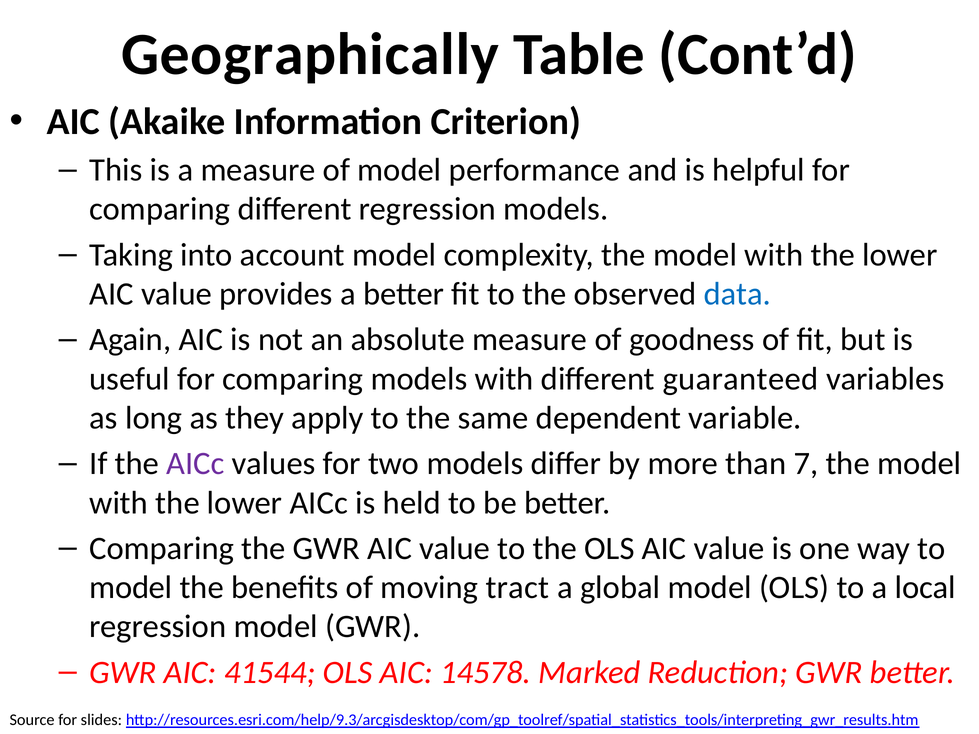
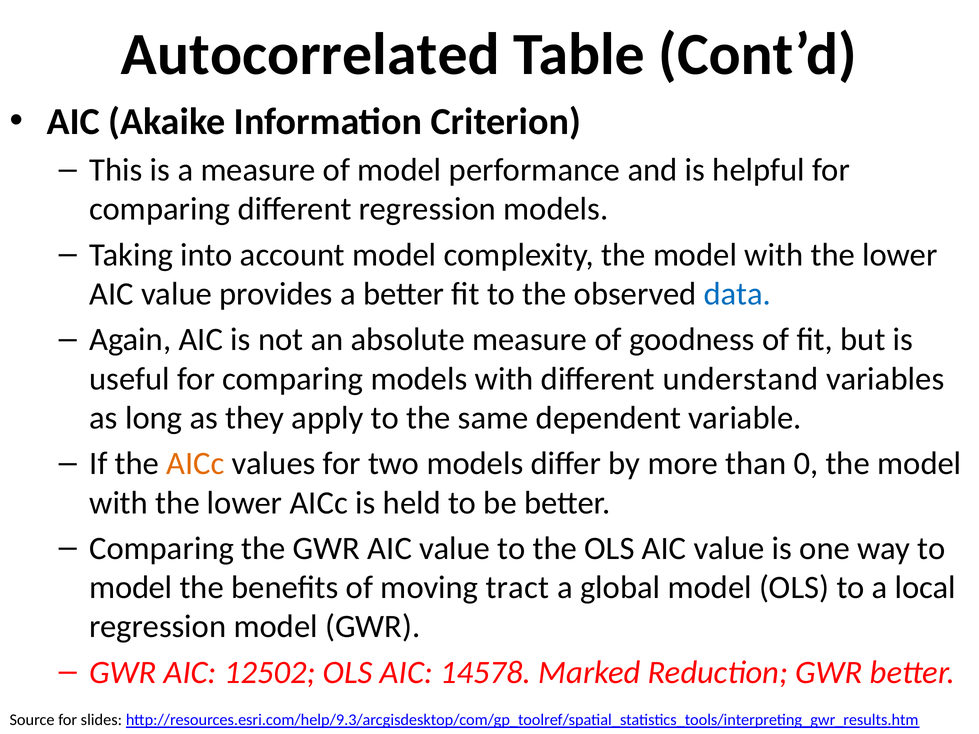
Geographically: Geographically -> Autocorrelated (310, 55)
guaranteed: guaranteed -> understand (740, 379)
AICc colour: purple -> orange (196, 464)
7: 7 -> 0 (806, 464)
41544: 41544 -> 12502 (270, 673)
